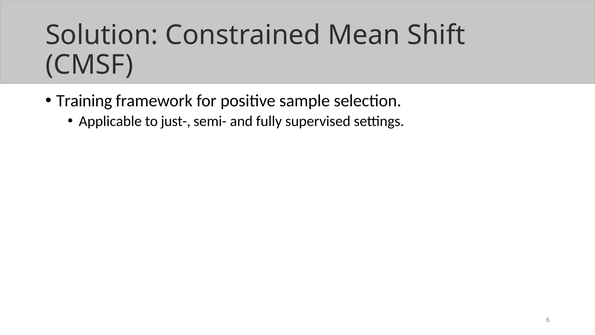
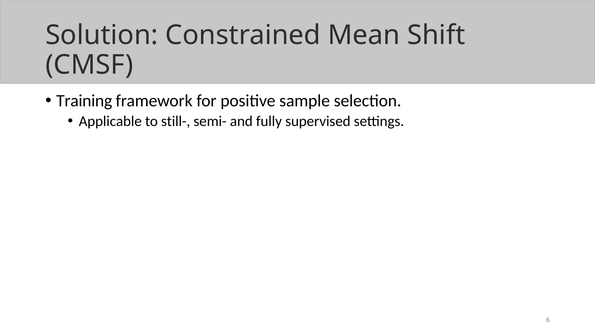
just-: just- -> still- (176, 121)
